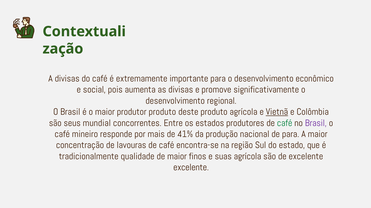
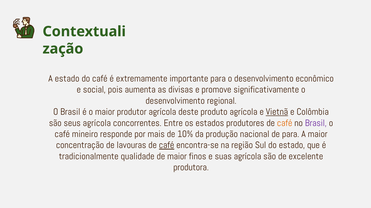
A divisas: divisas -> estado (67, 79)
produtor produto: produto -> agrícola (162, 112)
seus mundial: mundial -> agrícola (97, 123)
café colour: green -> orange (285, 123)
41%: 41% -> 10% (185, 135)
café underline: none -> present (167, 146)
excelente: excelente -> produtora (191, 168)
